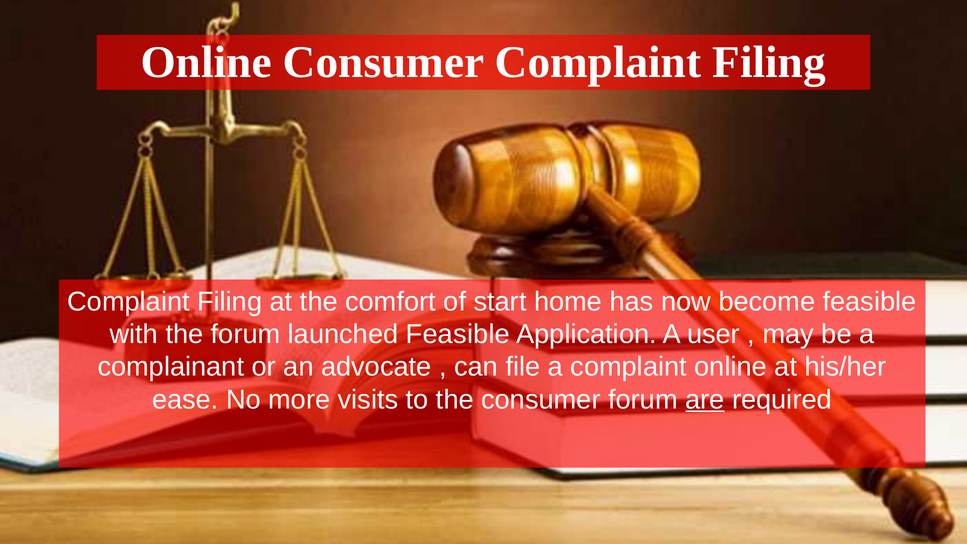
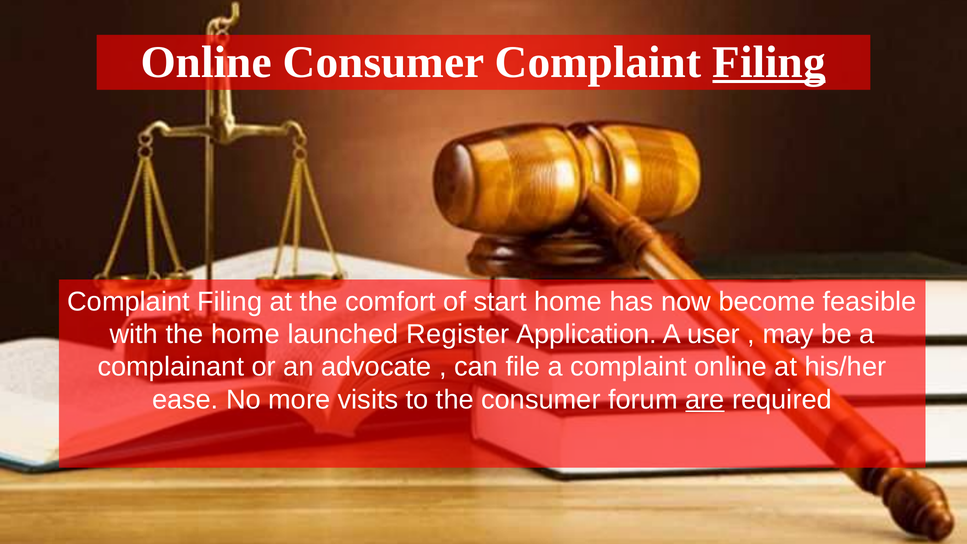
Filing underline: none -> present (769, 62)
the forum: forum -> home (245, 334)
launched Feasible: Feasible -> Register (458, 334)
